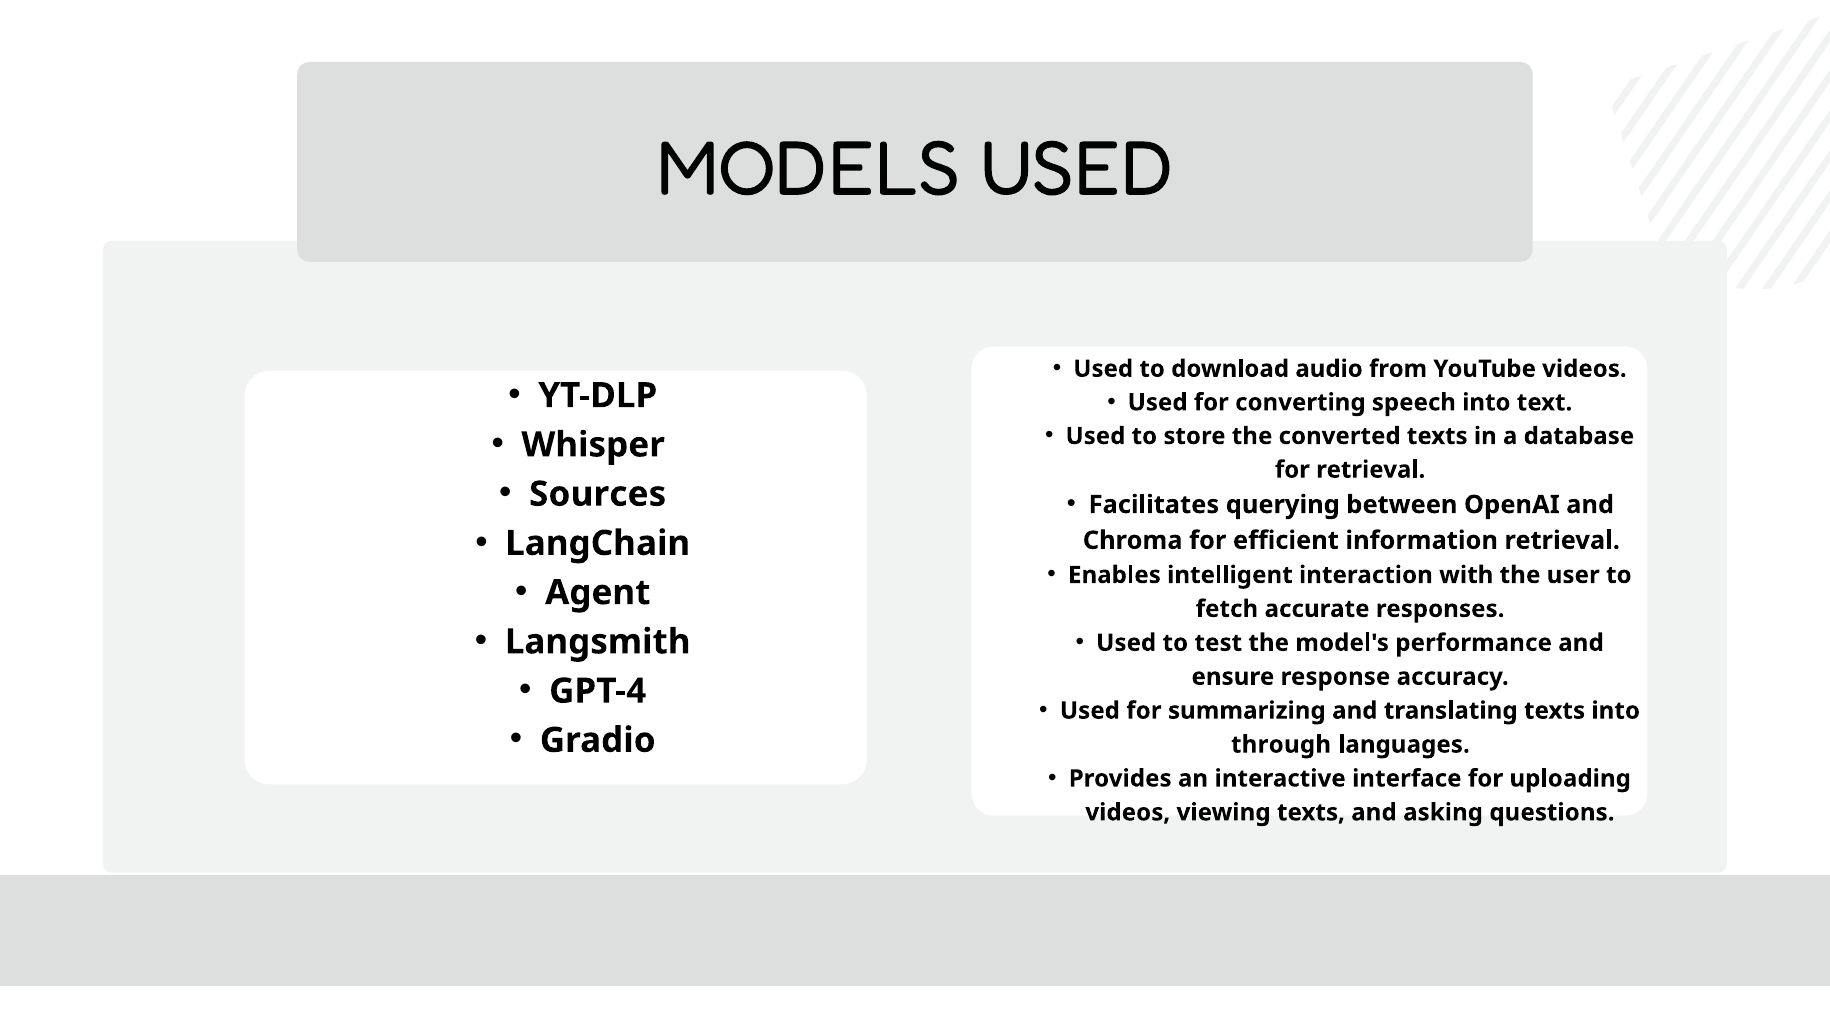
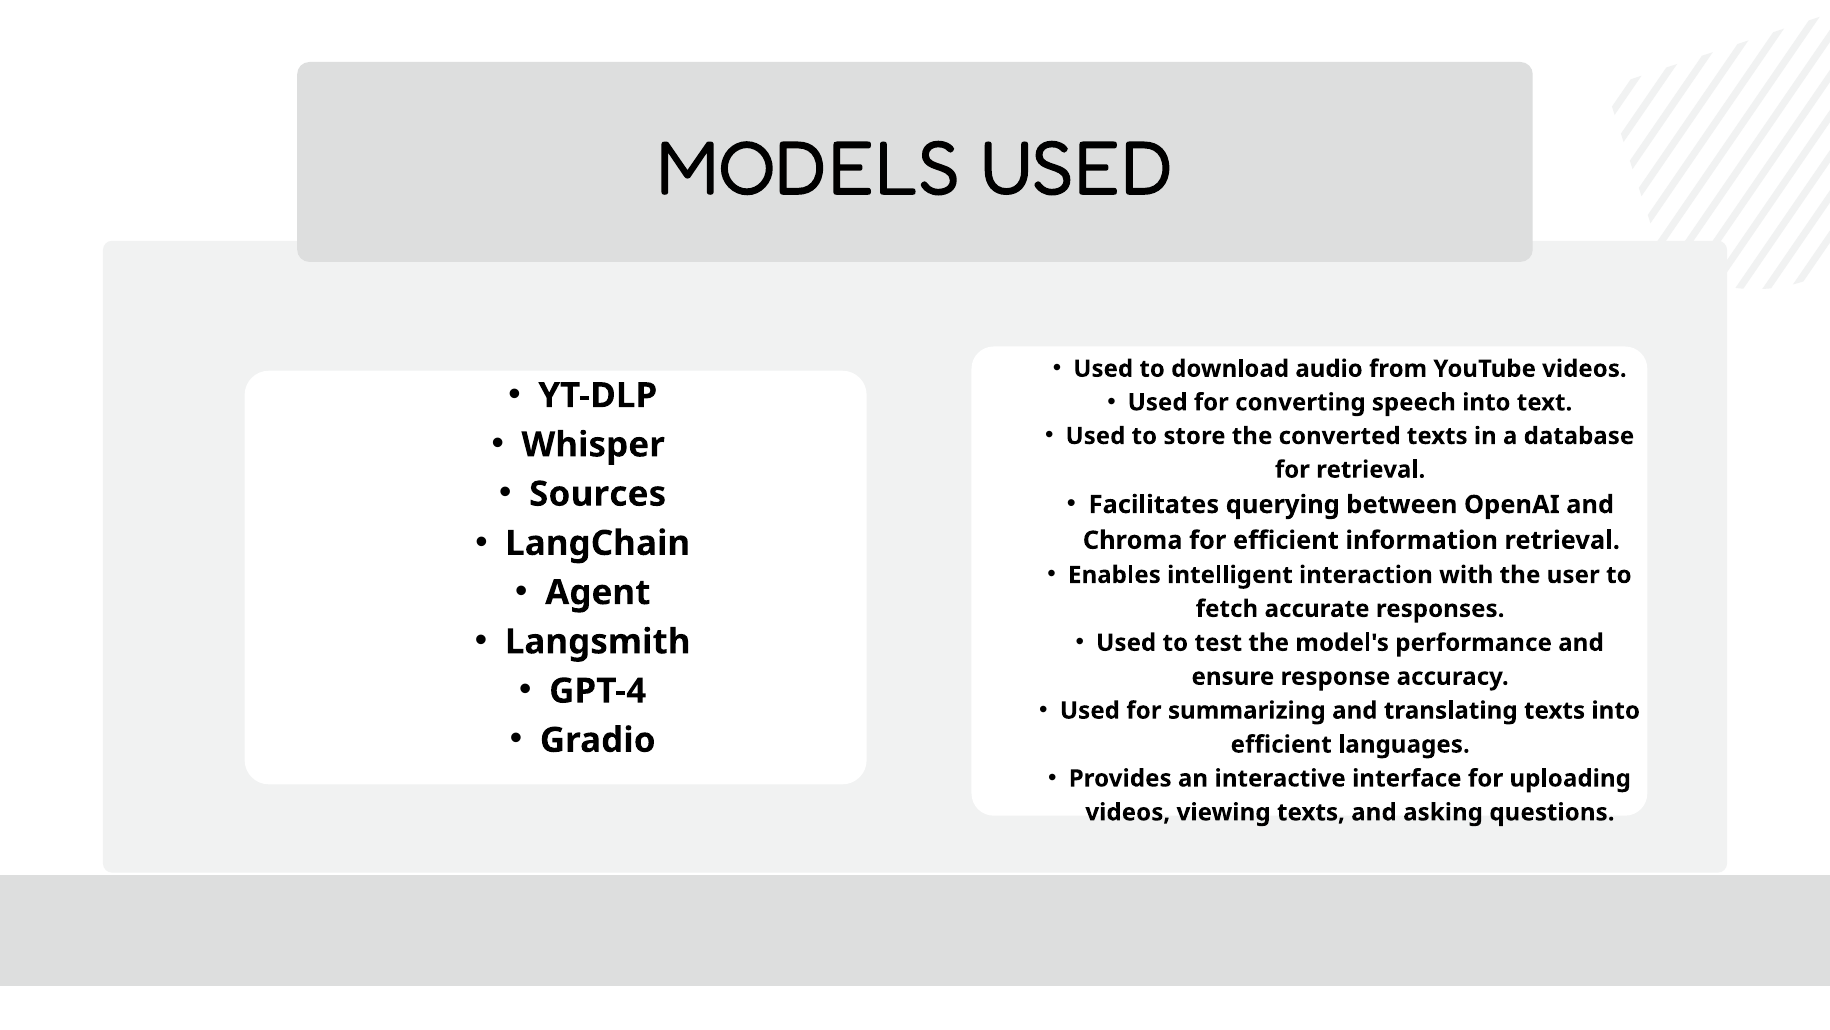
through: through -> efficient (1281, 744)
